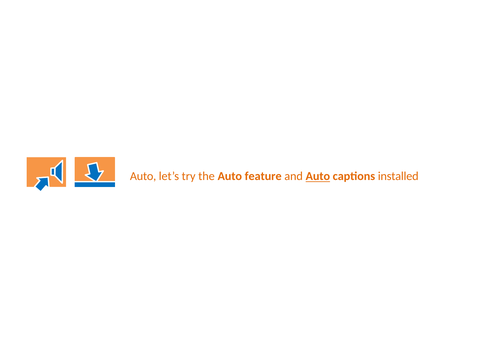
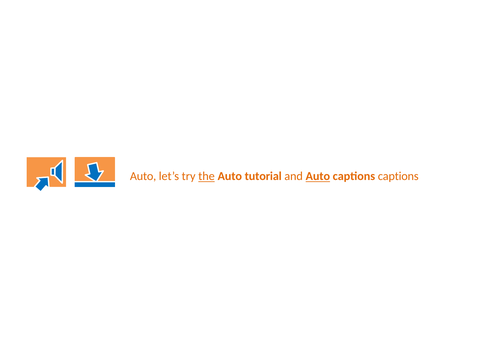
the underline: none -> present (207, 176)
feature: feature -> tutorial (263, 176)
captions installed: installed -> captions (398, 176)
